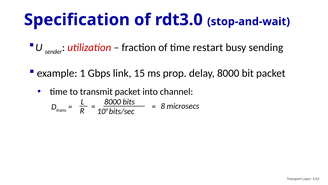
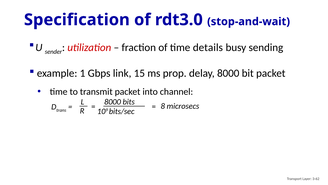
restart: restart -> details (208, 47)
